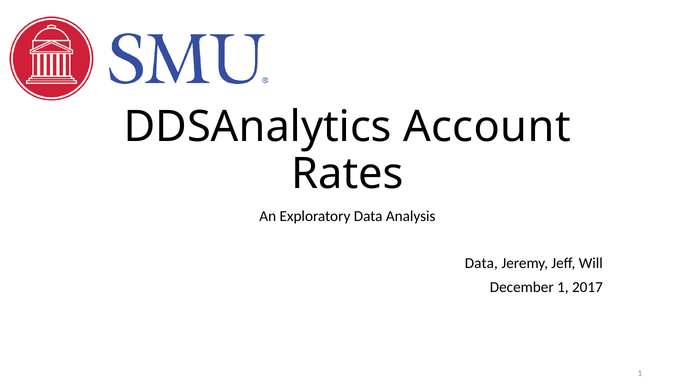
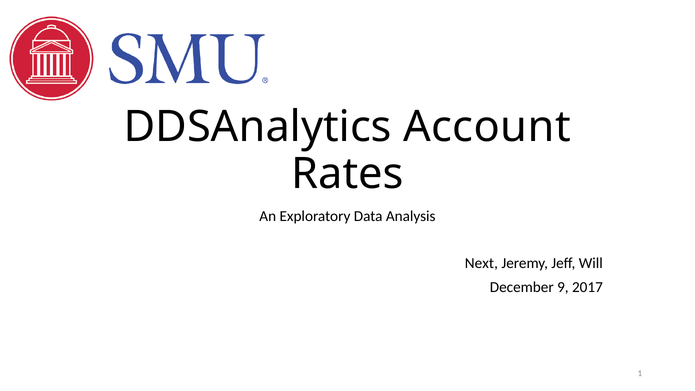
Data: Data -> Next (481, 263)
December 1: 1 -> 9 (563, 287)
